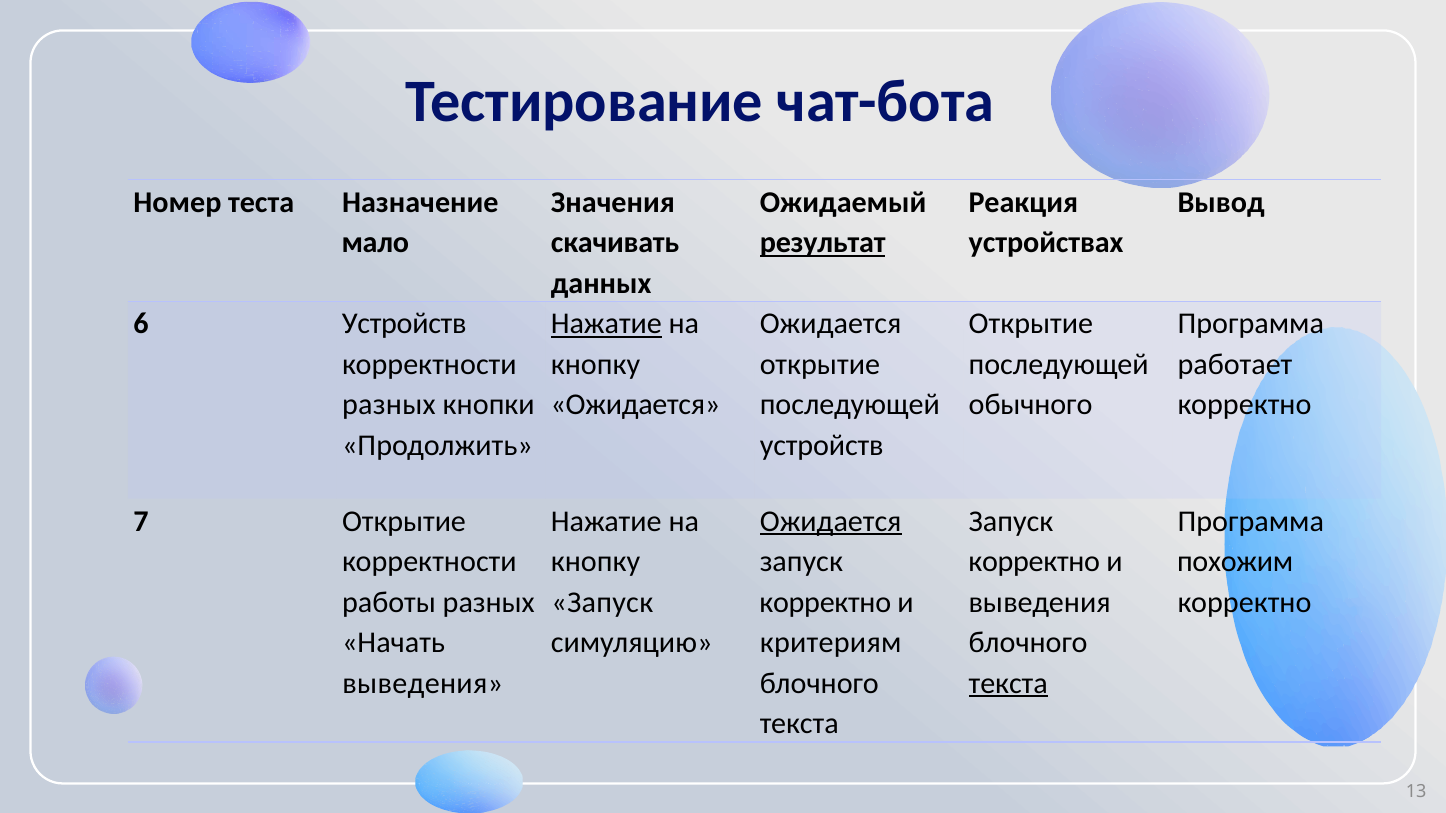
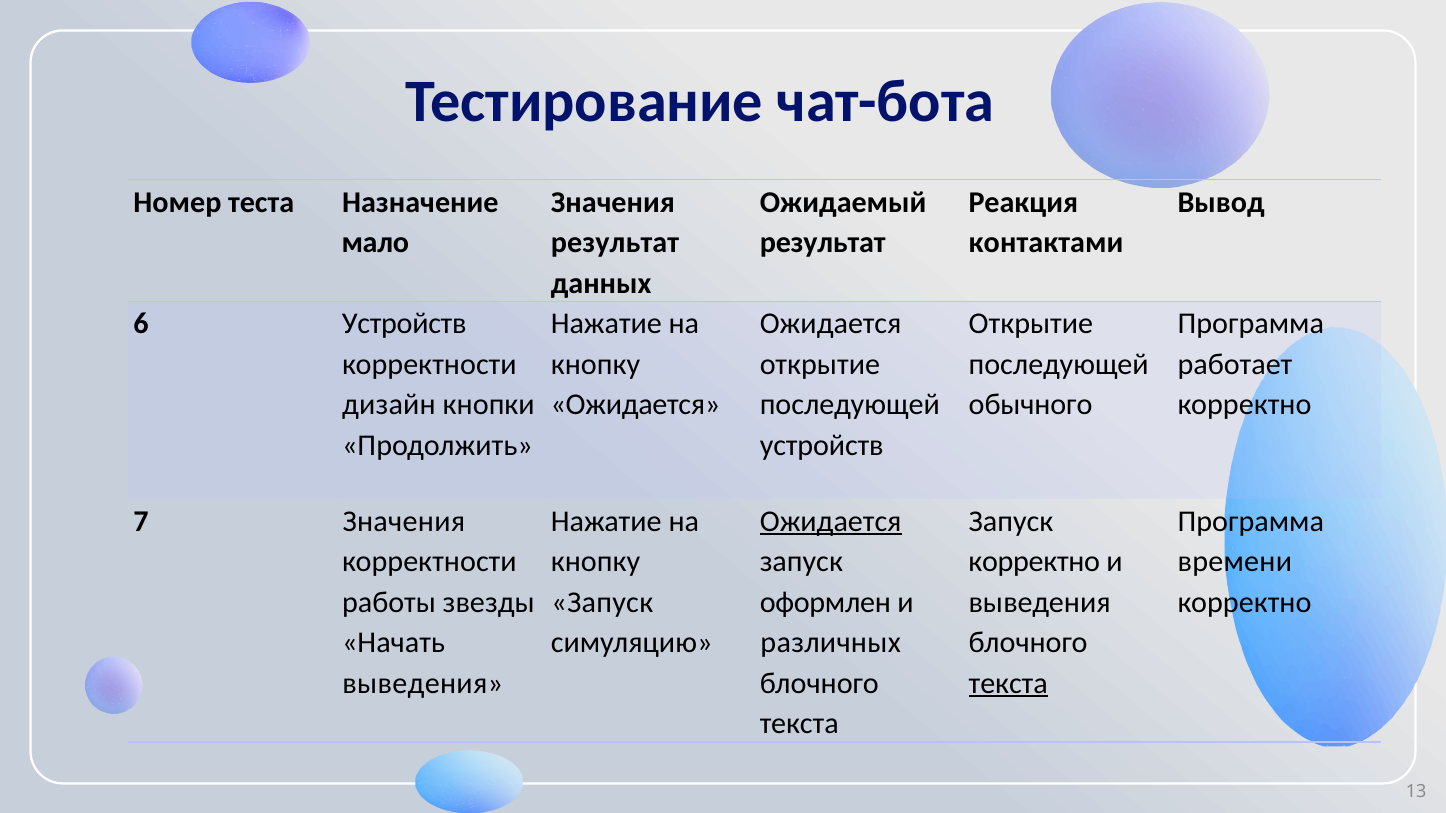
скачивать: скачивать -> результат (615, 243)
результат underline: present -> none (823, 243)
устройствах: устройствах -> контактами (1046, 243)
Нажатие underline: present -> none (606, 324)
разных: разных -> дизайн (389, 405)
7 Открытие: Открытие -> Значения (404, 521)
похожим: похожим -> времени (1235, 562)
работы разных: разных -> звезды (489, 603)
корректно: корректно -> оформлен (825, 603)
критериям: критериям -> различных (831, 643)
